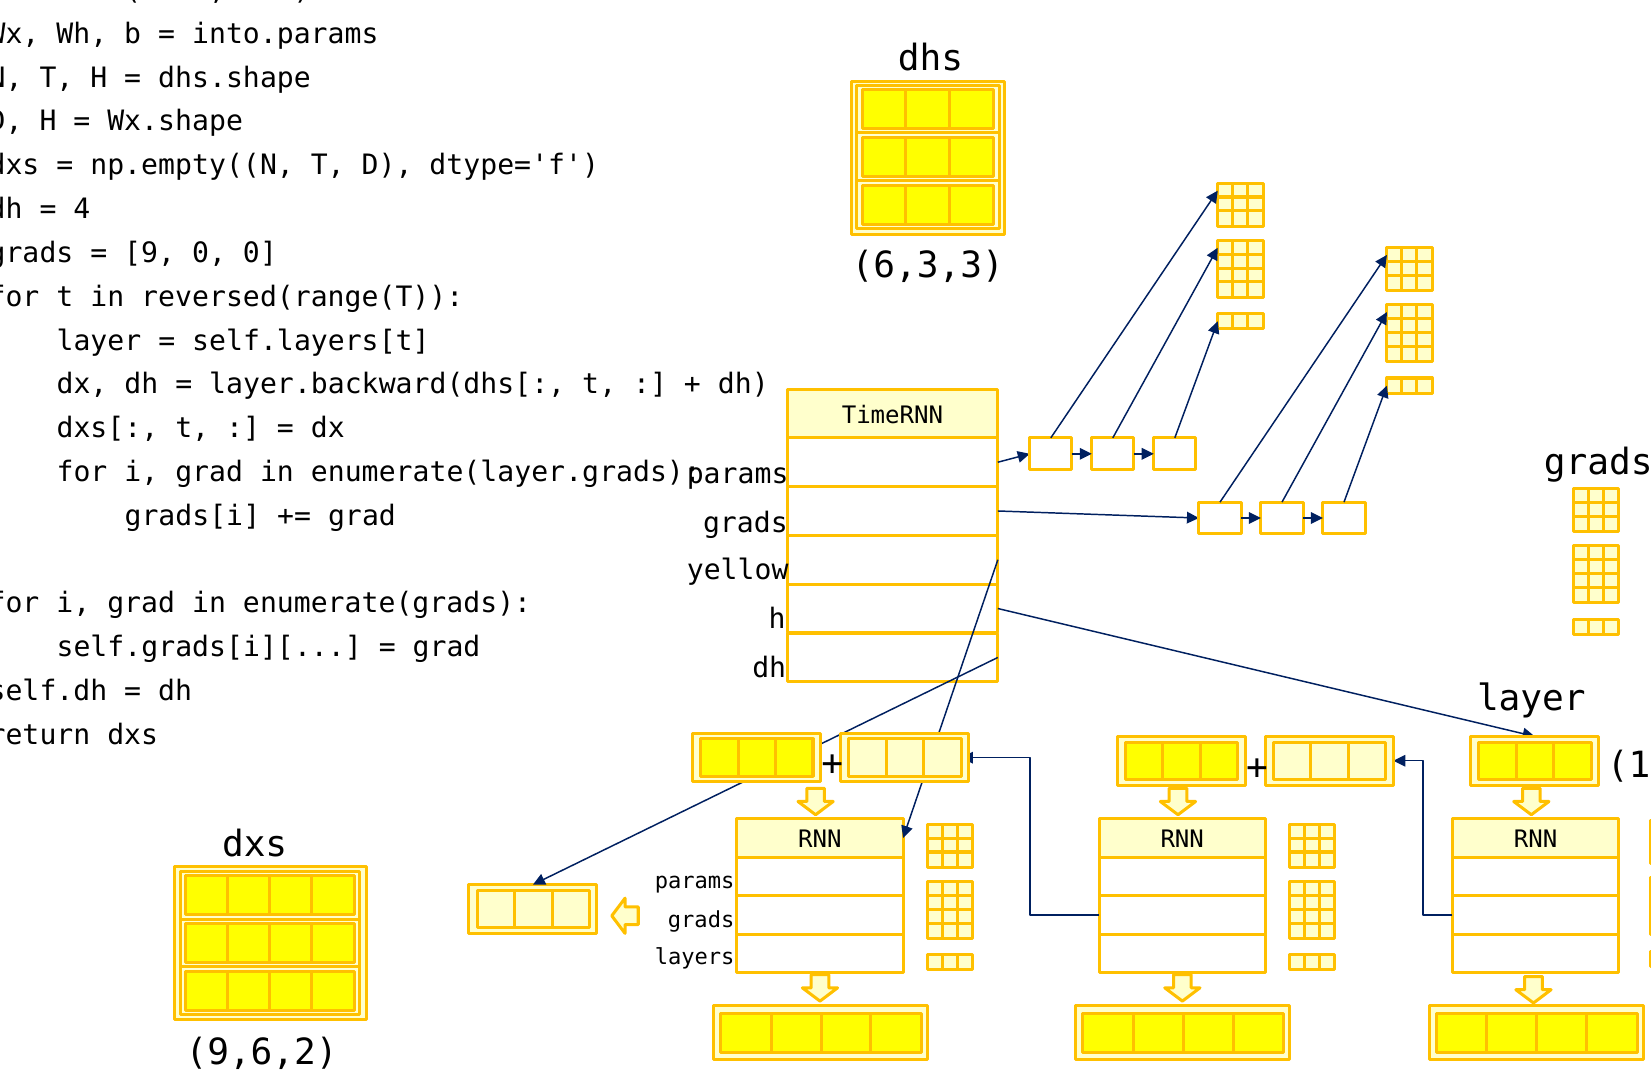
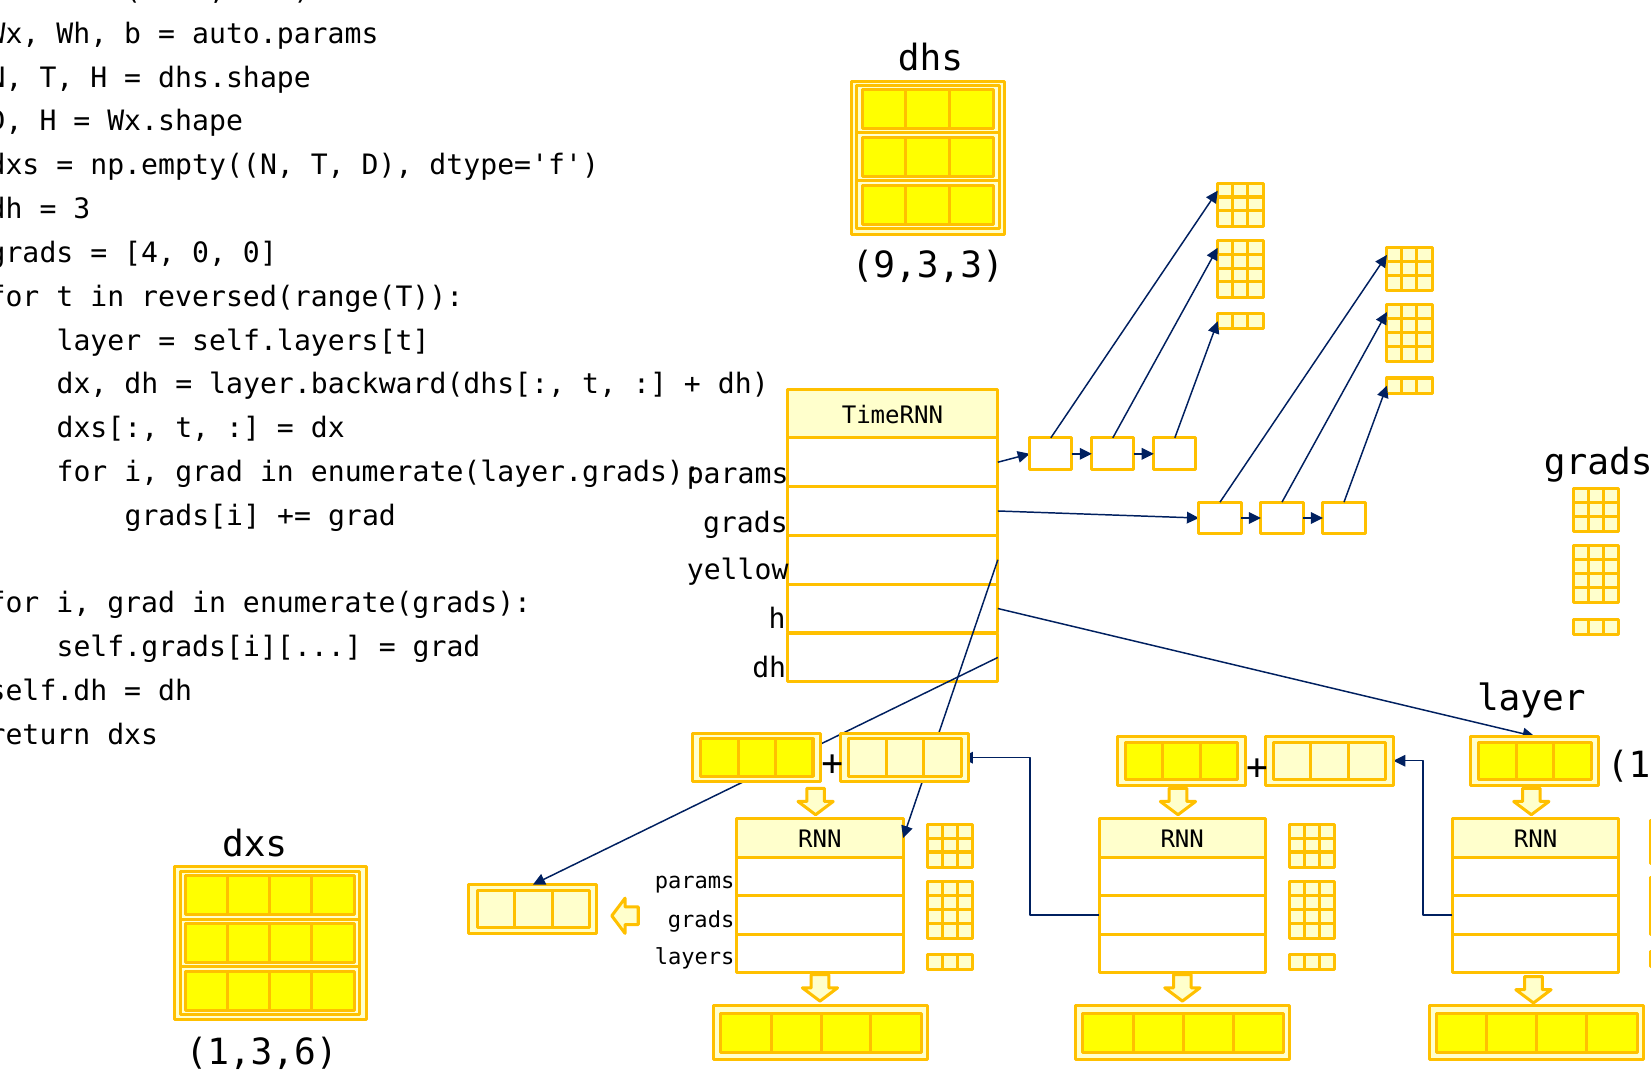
into.params: into.params -> auto.params (285, 34)
4: 4 -> 3 (82, 209)
9: 9 -> 4 (150, 253)
6,3,3: 6,3,3 -> 9,3,3 (928, 265)
9,6,2: 9,6,2 -> 1,3,6 (262, 1053)
